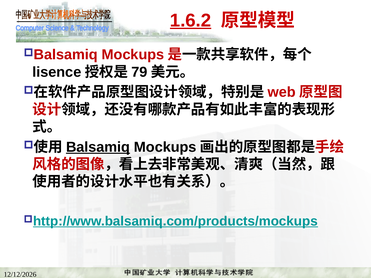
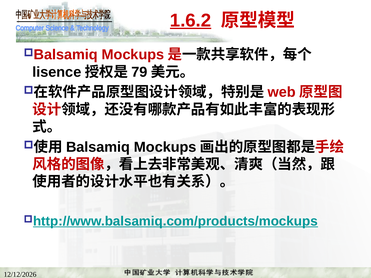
Balsamiq underline: present -> none (98, 147)
